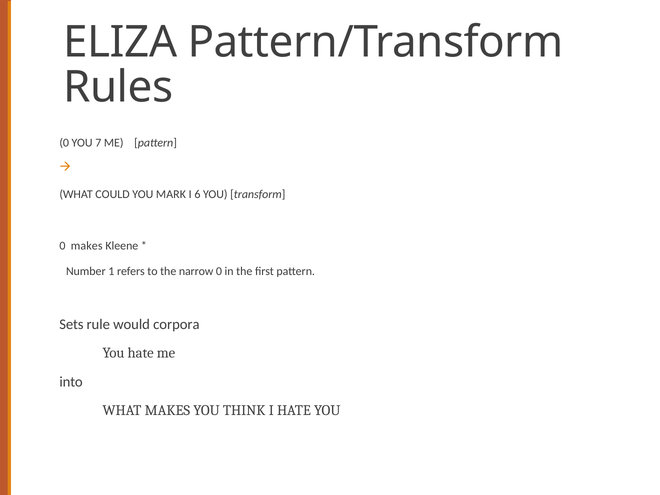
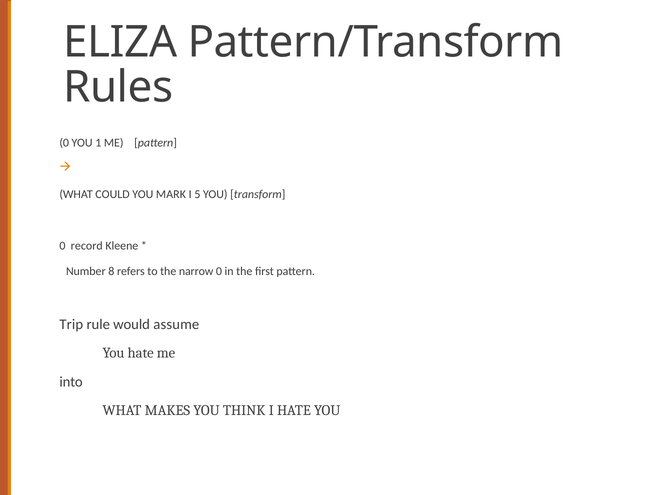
7: 7 -> 1 (98, 143)
6: 6 -> 5 (197, 194)
0 makes: makes -> record (87, 246)
1: 1 -> 8 (111, 271)
Sets: Sets -> Trip (71, 324)
corpora: corpora -> assume (176, 324)
